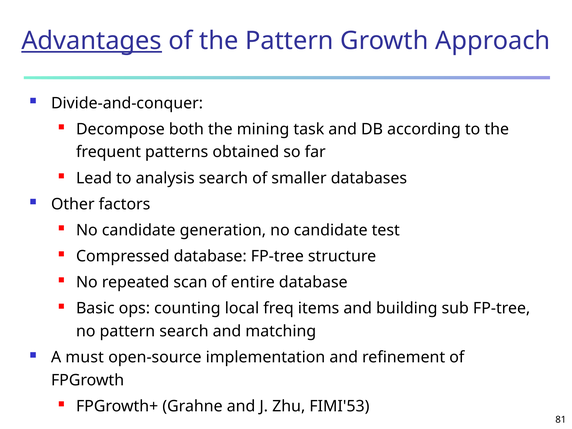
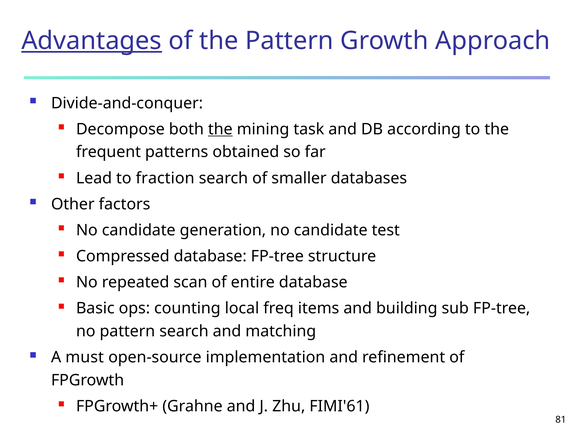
the underline: none -> present (220, 129)
analysis: analysis -> fraction (165, 178)
FIMI'53: FIMI'53 -> FIMI'61 (339, 406)
